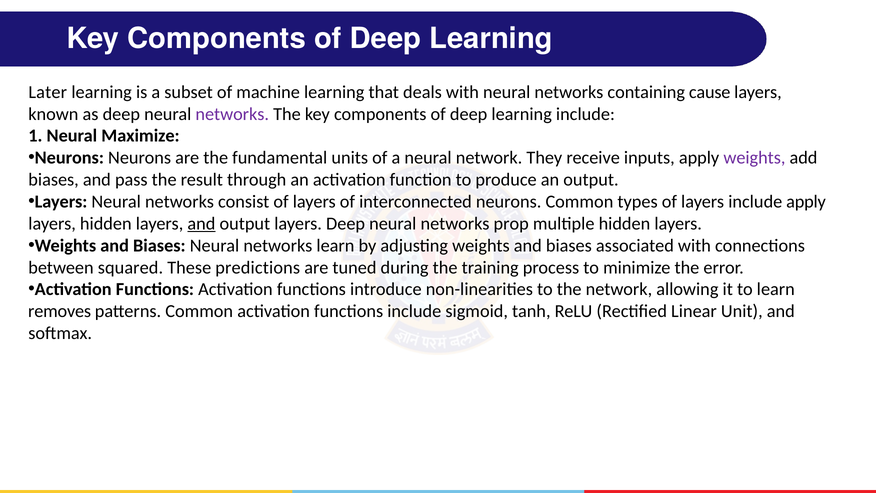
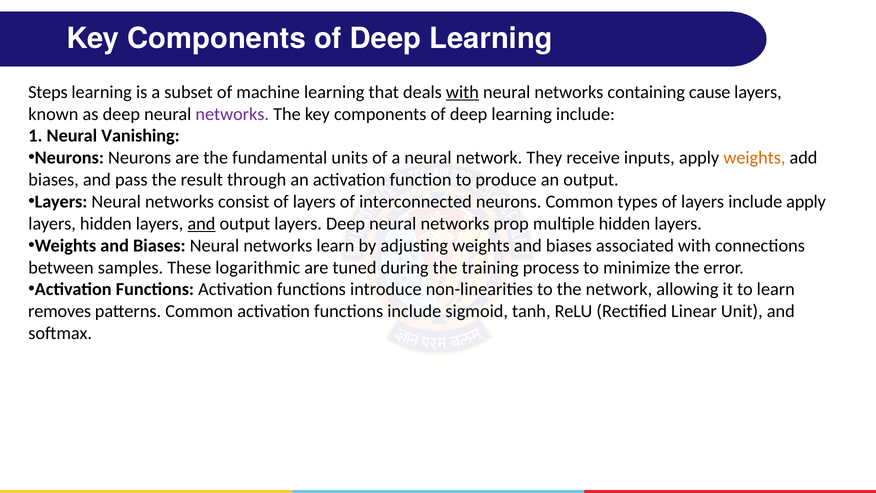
Later: Later -> Steps (48, 92)
with underline: none -> present (462, 92)
Maximize: Maximize -> Vanishing (140, 136)
weights colour: purple -> orange (754, 158)
squared: squared -> samples (131, 267)
predictions: predictions -> logarithmic (258, 267)
